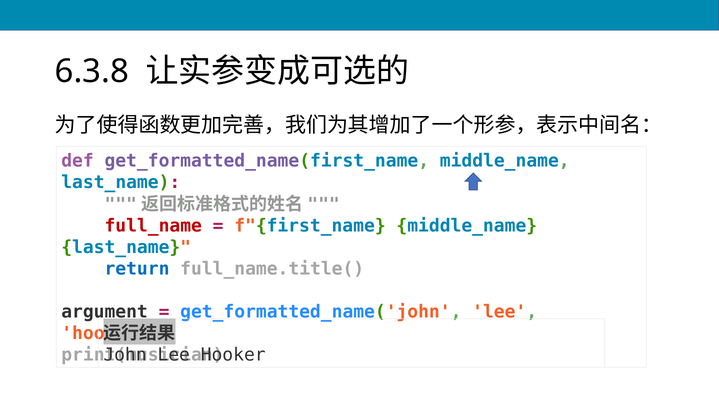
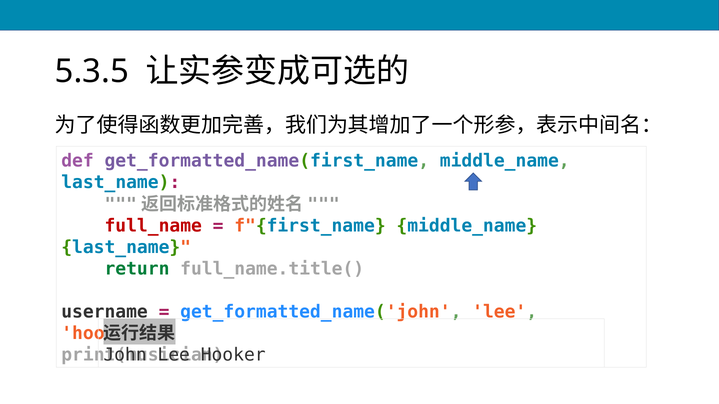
6.3.8: 6.3.8 -> 5.3.5 (92, 71)
return colour: blue -> green (137, 269)
argument: argument -> username (105, 312)
